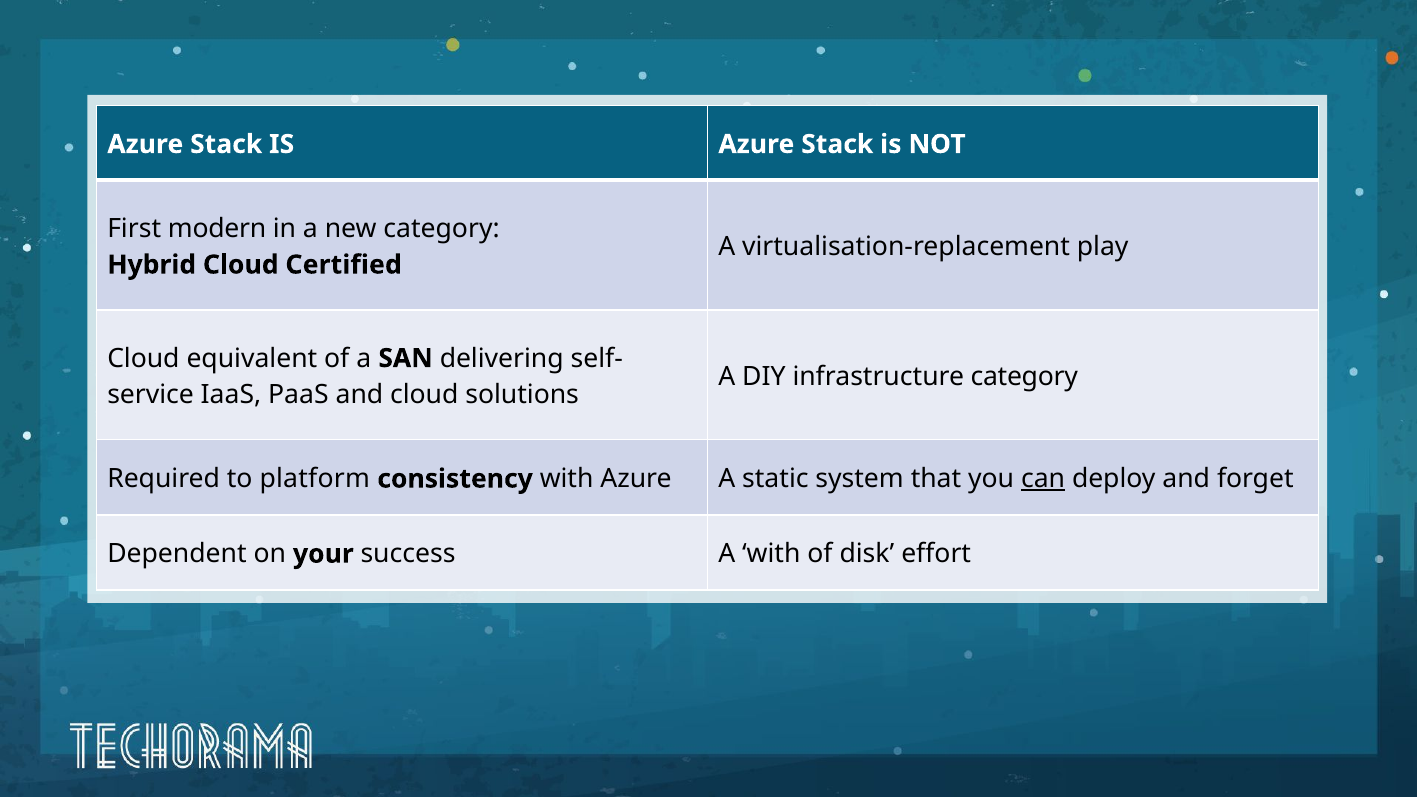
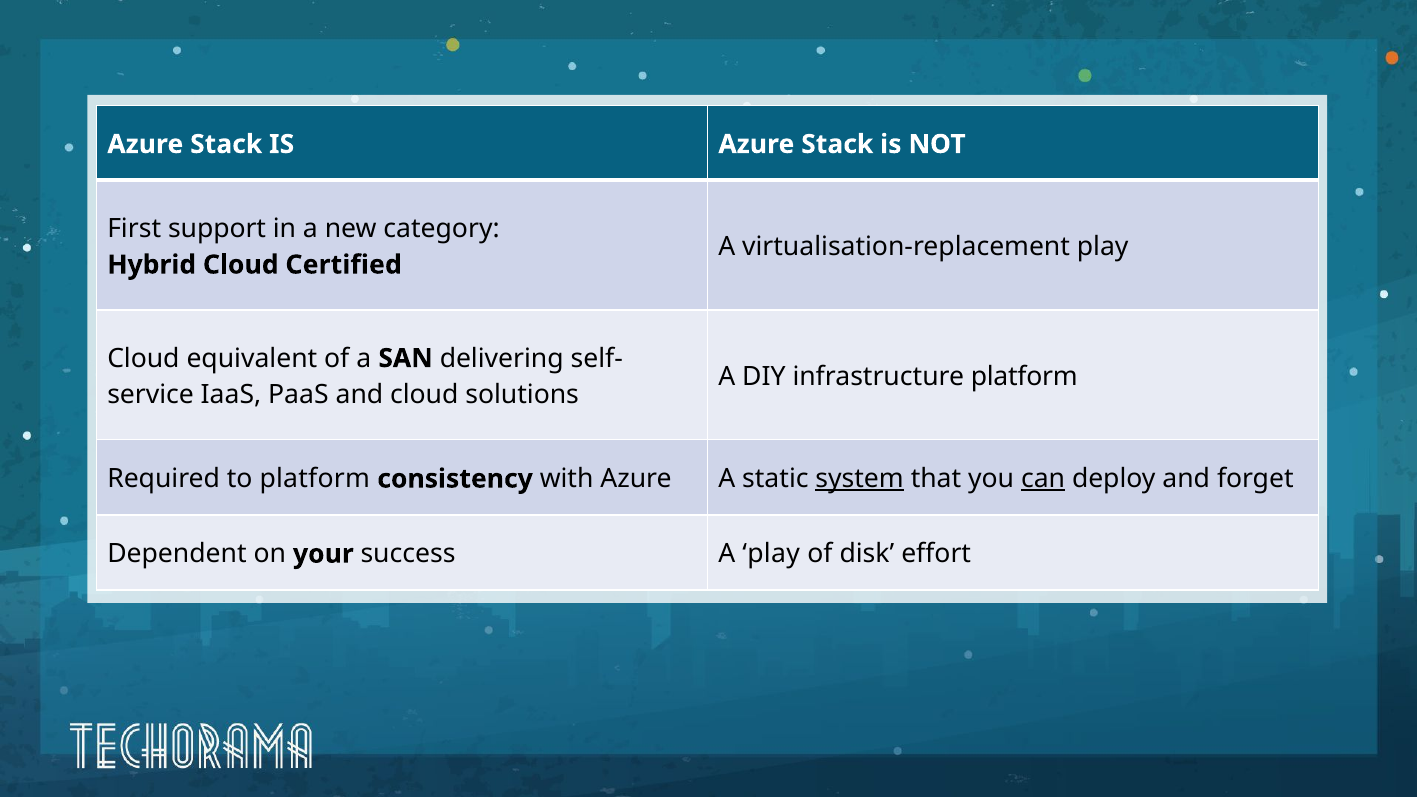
modern: modern -> support (217, 229)
infrastructure category: category -> platform (1024, 376)
system underline: none -> present (860, 479)
A with: with -> play (771, 554)
